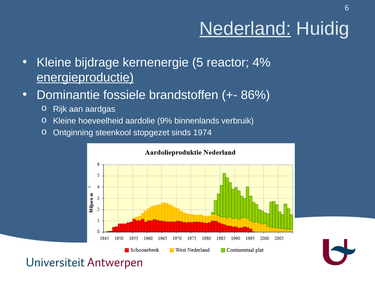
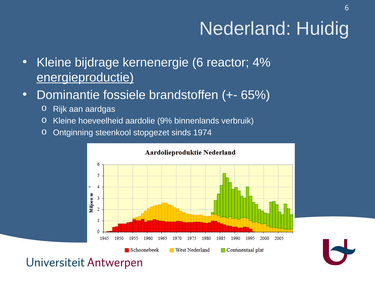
Nederland underline: present -> none (245, 29)
kernenergie 5: 5 -> 6 (198, 63)
86%: 86% -> 65% (255, 95)
